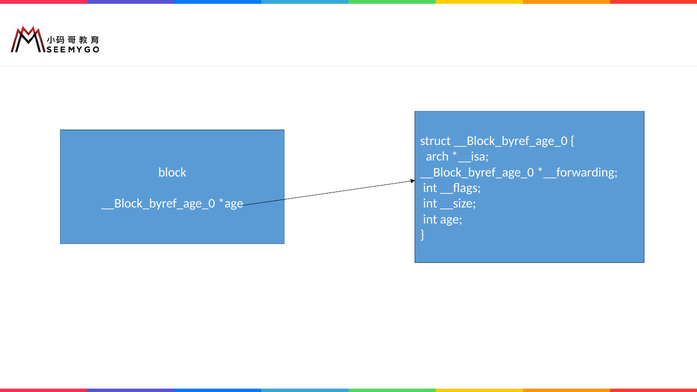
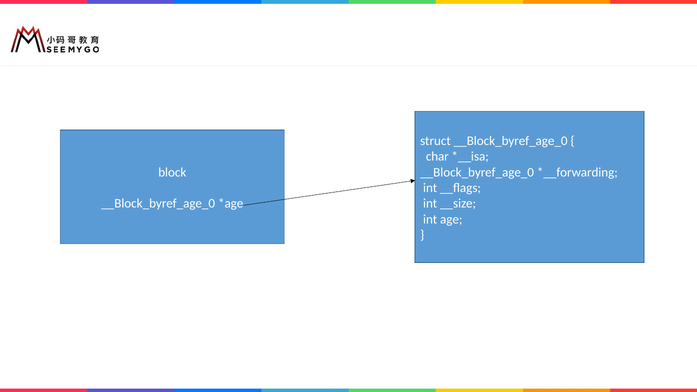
arch: arch -> char (437, 157)
